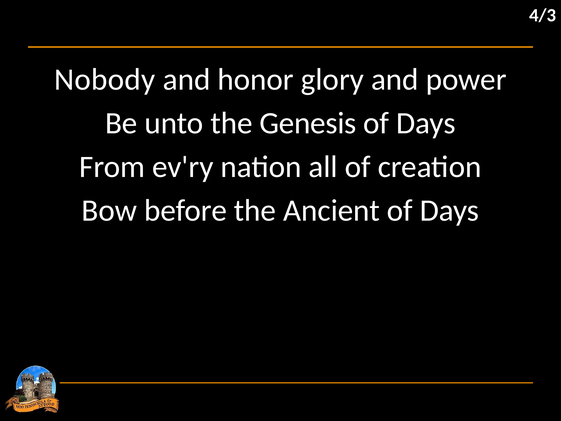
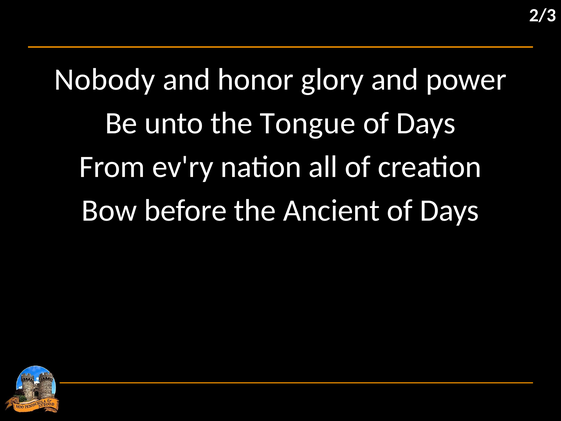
4/3: 4/3 -> 2/3 (543, 15)
Genesis: Genesis -> Tongue (308, 123)
